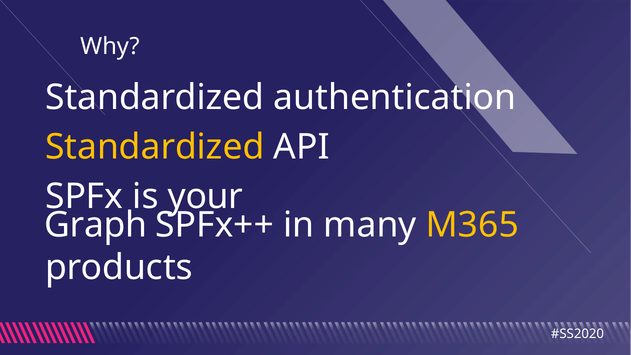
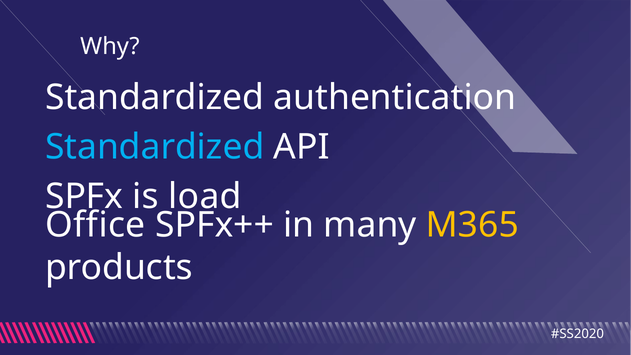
Standardized colour: yellow -> light blue (155, 147)
your: your -> load (205, 197)
Graph: Graph -> Office (95, 225)
